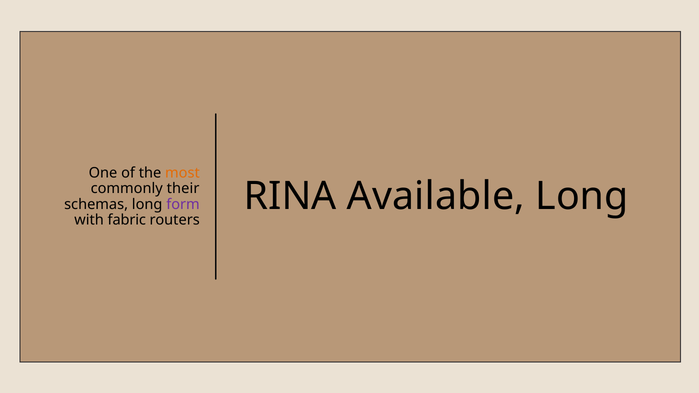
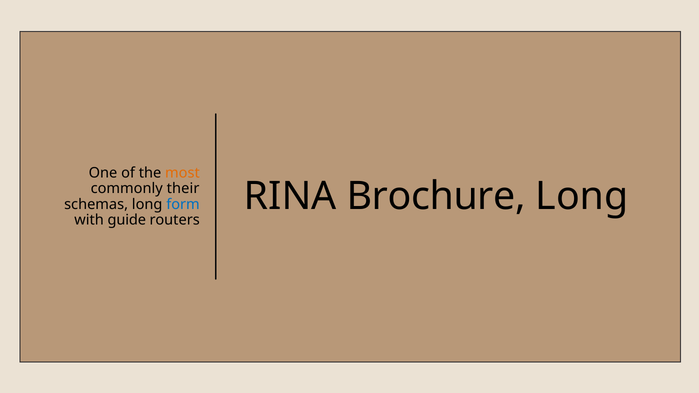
form colour: purple -> blue (183, 204)
fabric: fabric -> guide (127, 220)
Available: Available -> Brochure (436, 196)
